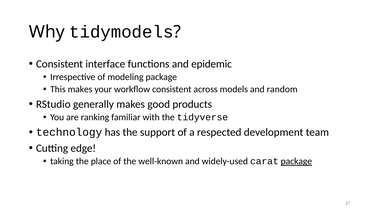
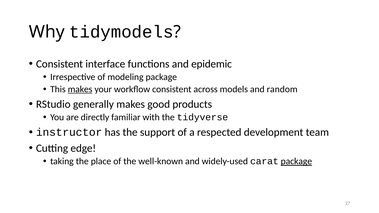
makes underline: none -> present (80, 89)
ranking: ranking -> directly (95, 117)
technology: technology -> instructor (69, 132)
